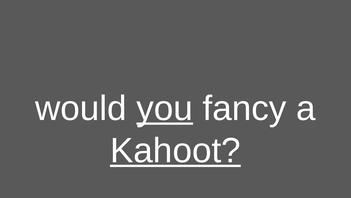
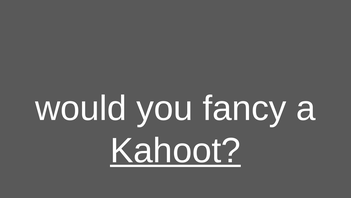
you underline: present -> none (165, 108)
